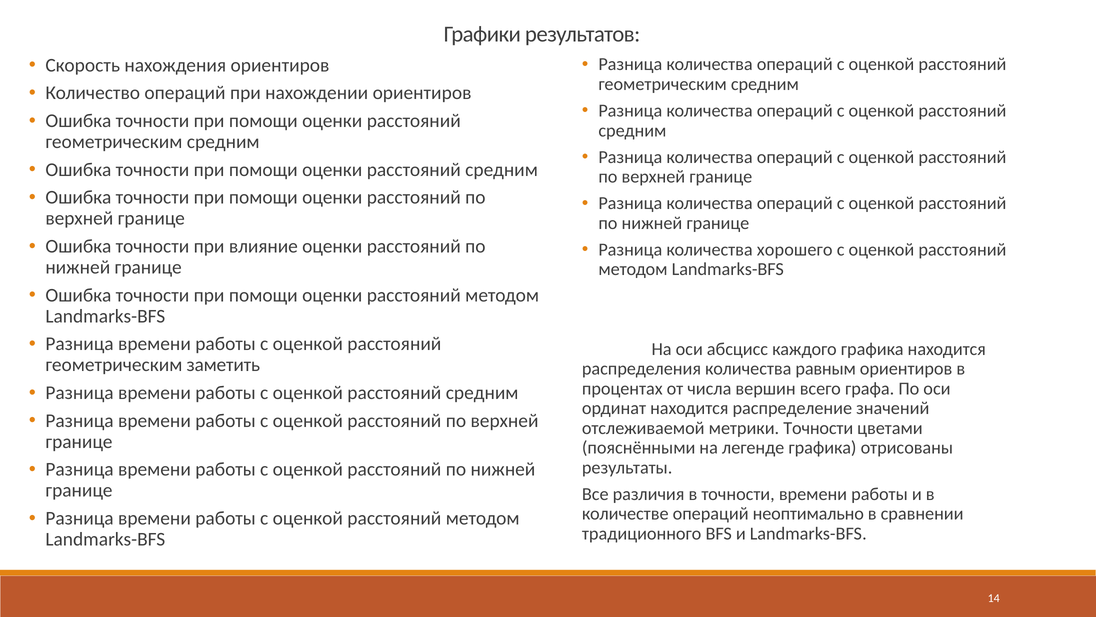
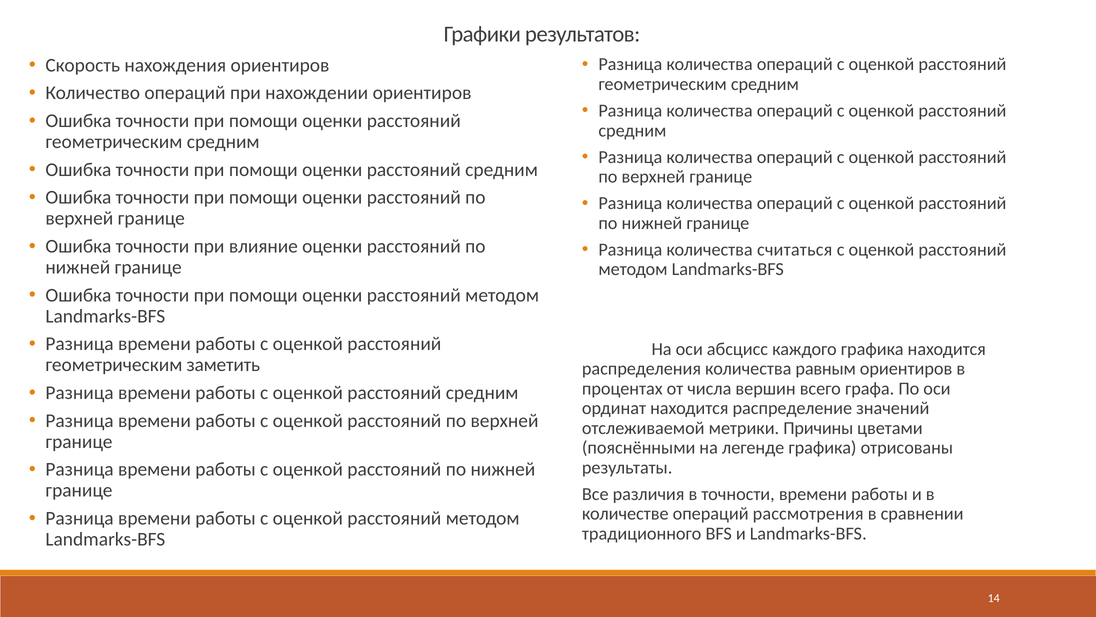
хорошего: хорошего -> считаться (795, 250)
метрики Точности: Точности -> Причины (818, 428)
неоптимально: неоптимально -> рассмотрения (808, 513)
